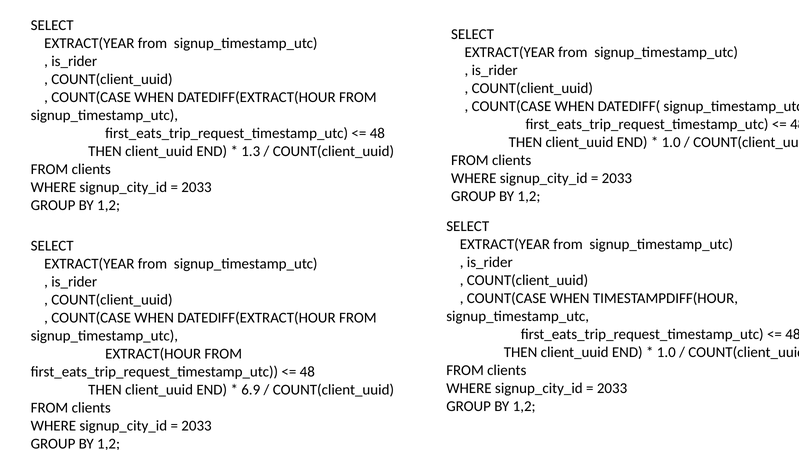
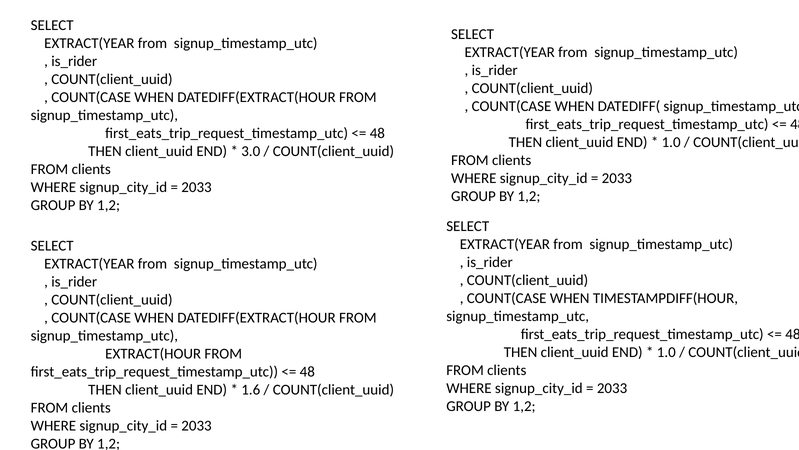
1.3: 1.3 -> 3.0 (251, 151)
6.9: 6.9 -> 1.6 (251, 389)
